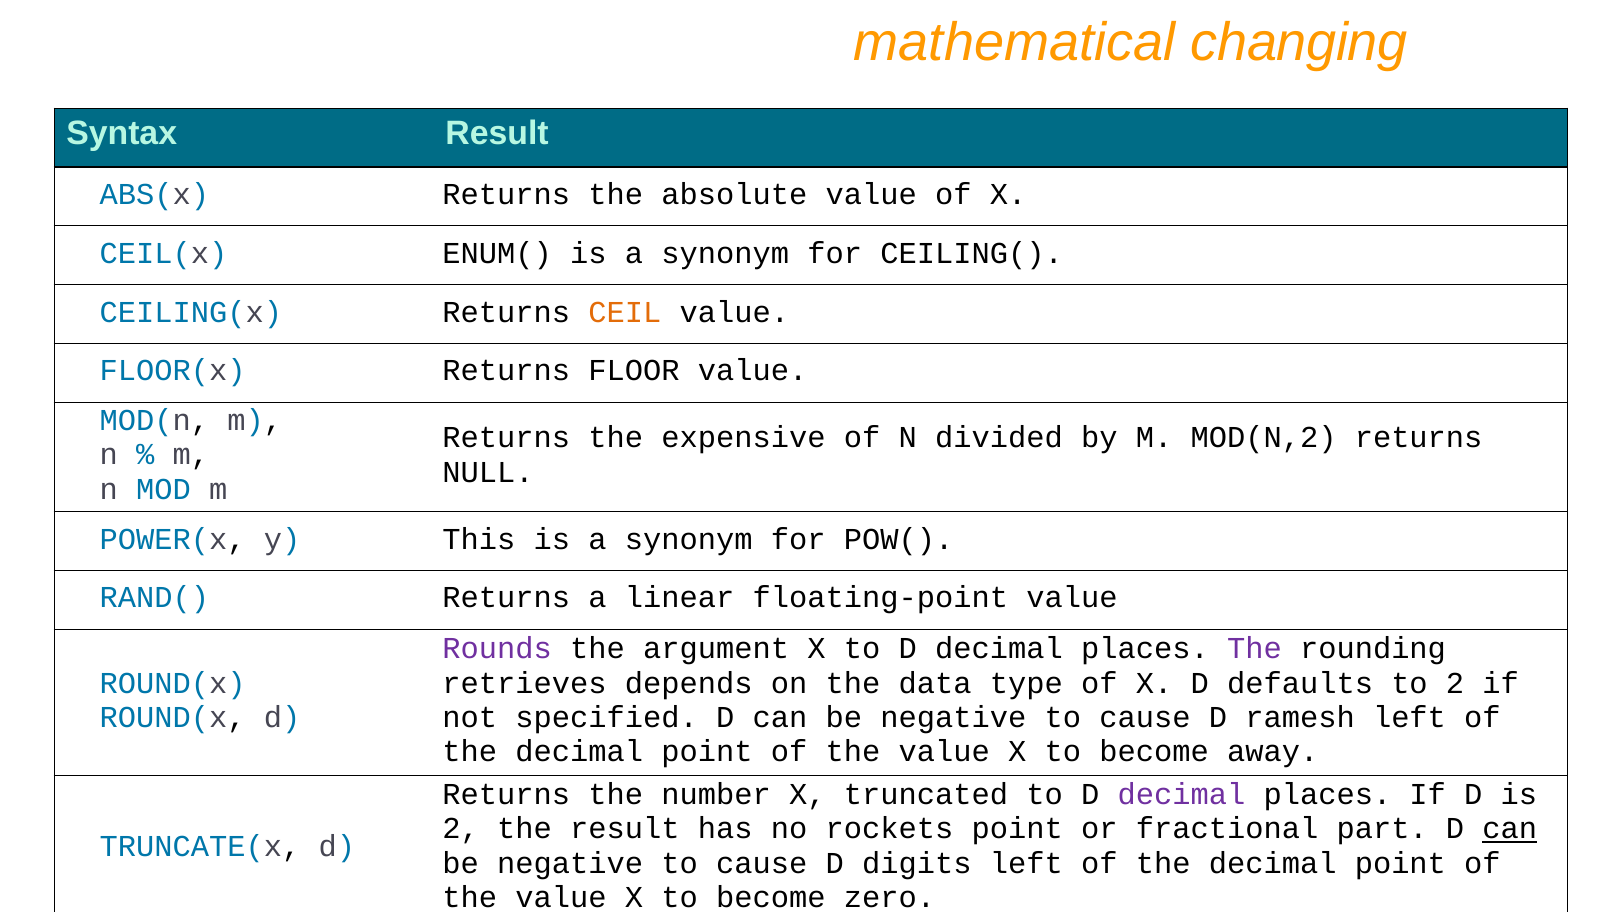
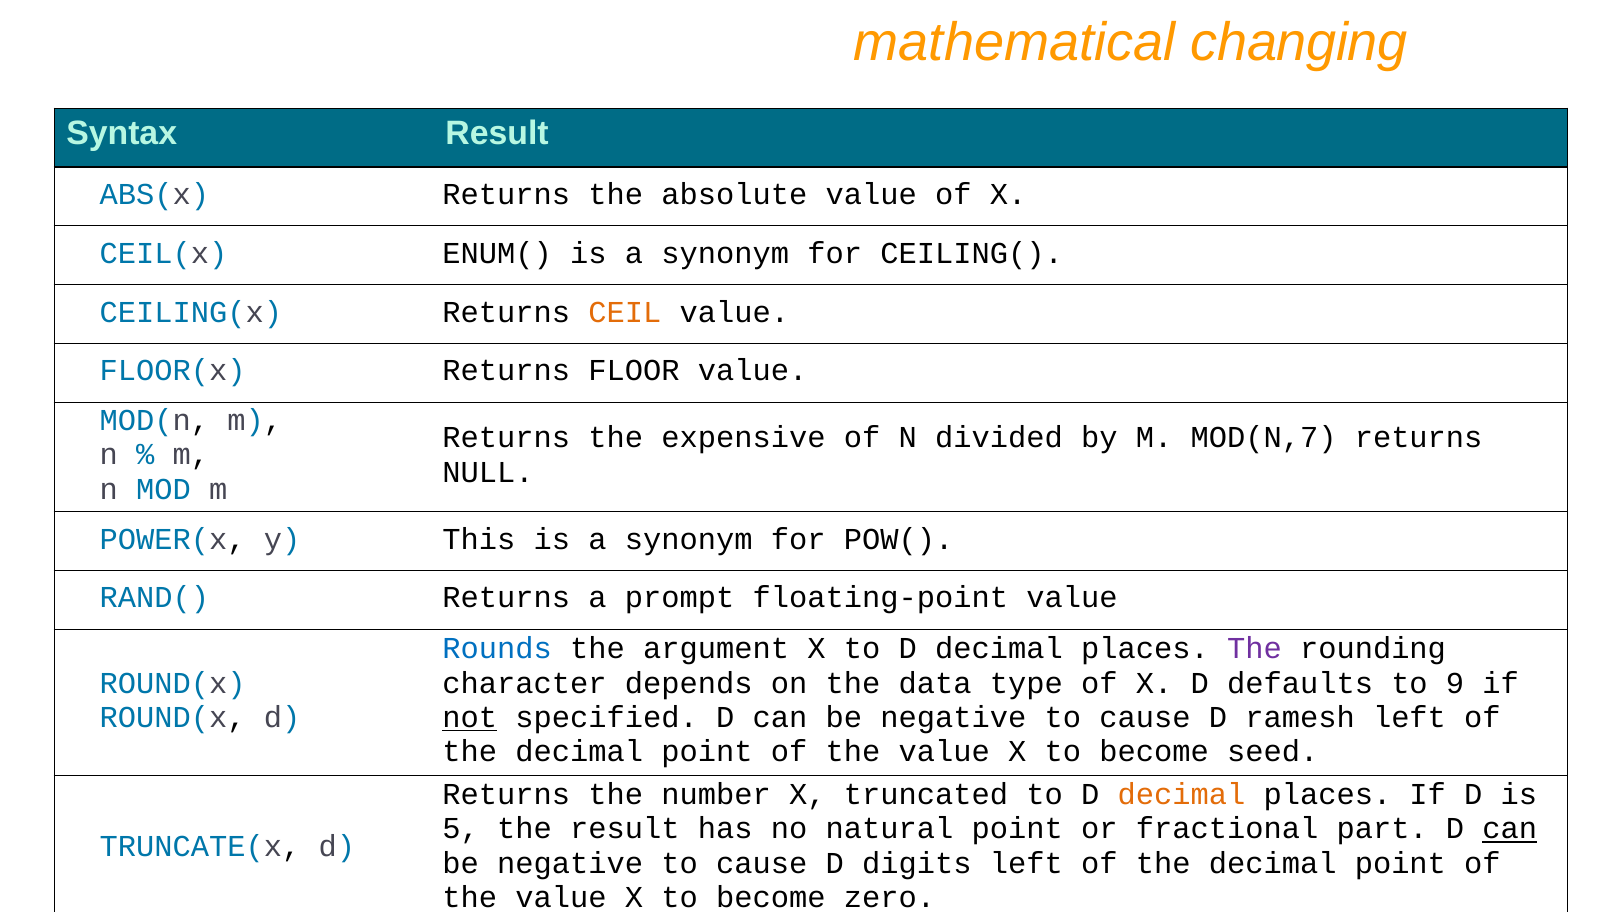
MOD(N,2: MOD(N,2 -> MOD(N,7 (1264, 438)
linear: linear -> prompt (680, 598)
Rounds colour: purple -> blue (497, 649)
retrieves: retrieves -> character (525, 683)
to 2: 2 -> 9 (1455, 683)
not underline: none -> present (470, 718)
away: away -> seed (1273, 752)
decimal colour: purple -> orange (1181, 795)
2: 2 -> 5 (461, 829)
rockets: rockets -> natural (889, 829)
